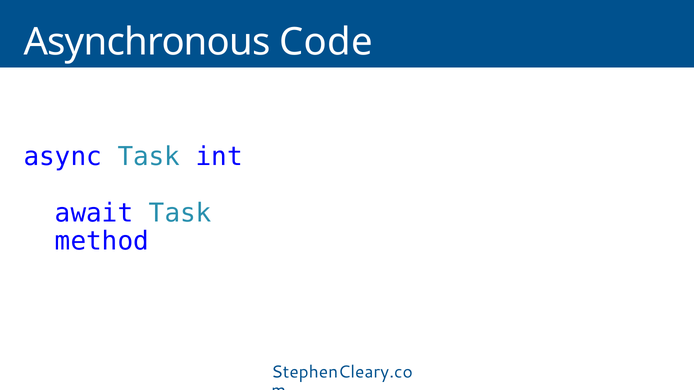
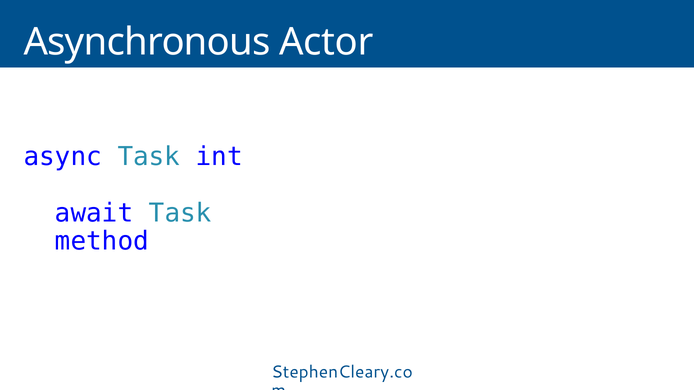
Code: Code -> Actor (326, 42)
